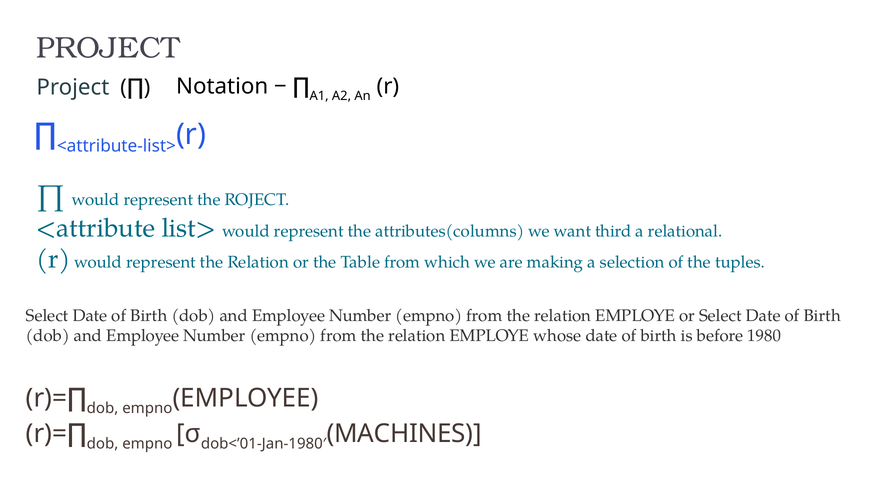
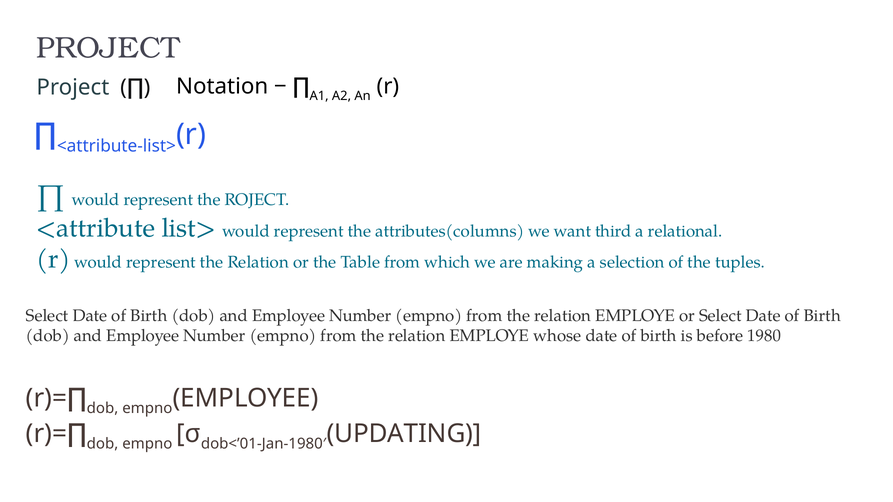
MACHINES: MACHINES -> UPDATING (404, 434)
